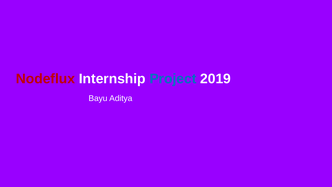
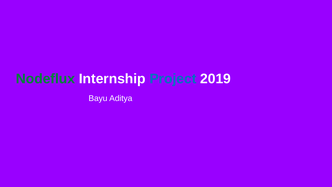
Nodeflux colour: red -> green (46, 79)
